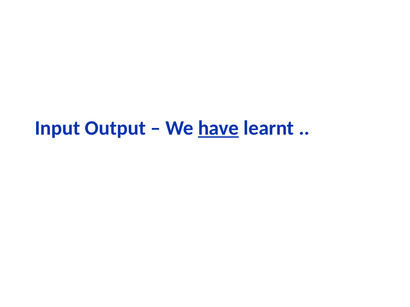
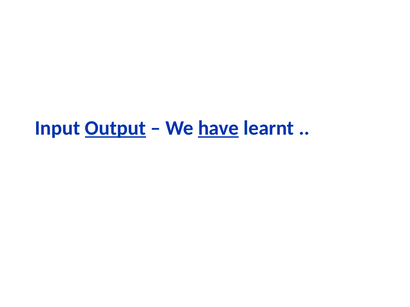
Output underline: none -> present (115, 128)
